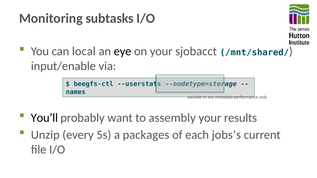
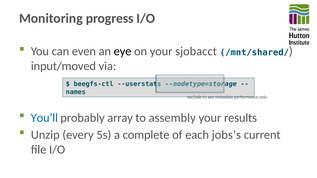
subtasks: subtasks -> progress (110, 18)
local: local -> even (84, 51)
input/enable: input/enable -> input/moved (63, 66)
You’ll colour: black -> blue (44, 118)
want: want -> array (120, 118)
packages: packages -> complete (146, 135)
